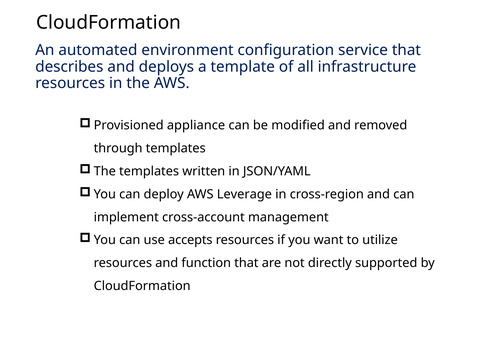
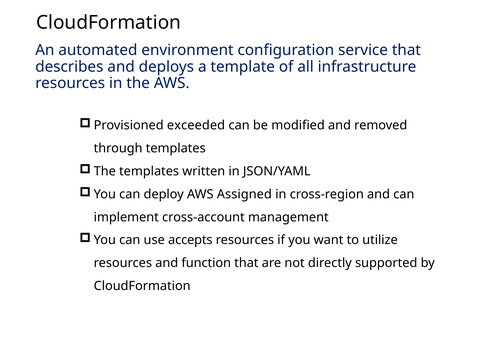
appliance: appliance -> exceeded (196, 125)
Leverage: Leverage -> Assigned (244, 194)
